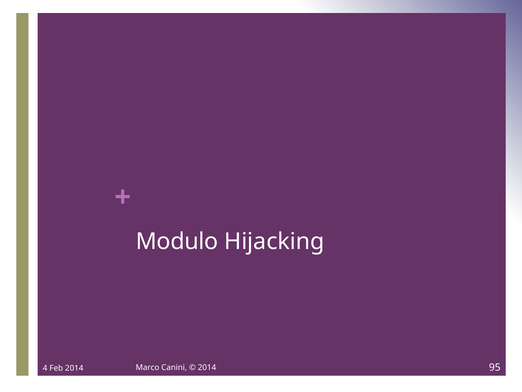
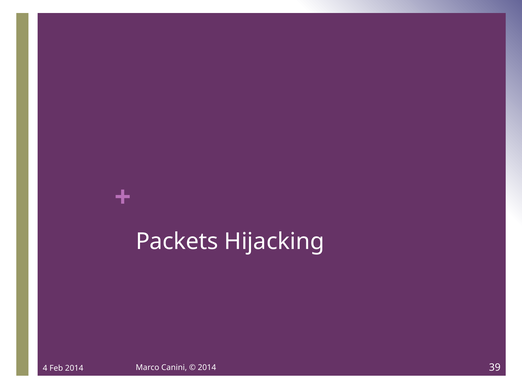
Modulo: Modulo -> Packets (177, 241)
95: 95 -> 39 (495, 367)
